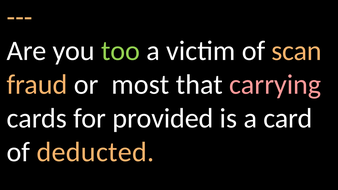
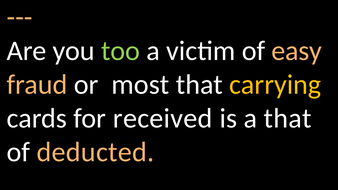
scan: scan -> easy (297, 51)
carrying colour: pink -> yellow (275, 85)
provided: provided -> received (163, 118)
a card: card -> that (288, 118)
